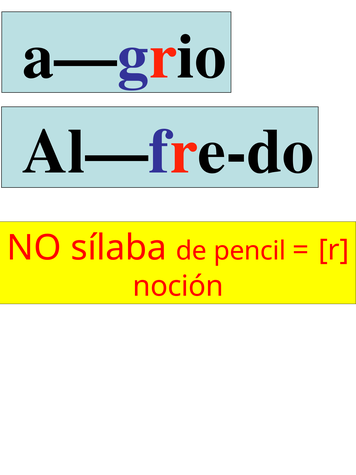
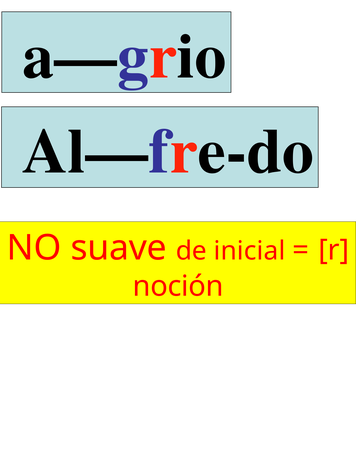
sílaba: sílaba -> suave (119, 248)
pencil: pencil -> inicial (250, 251)
